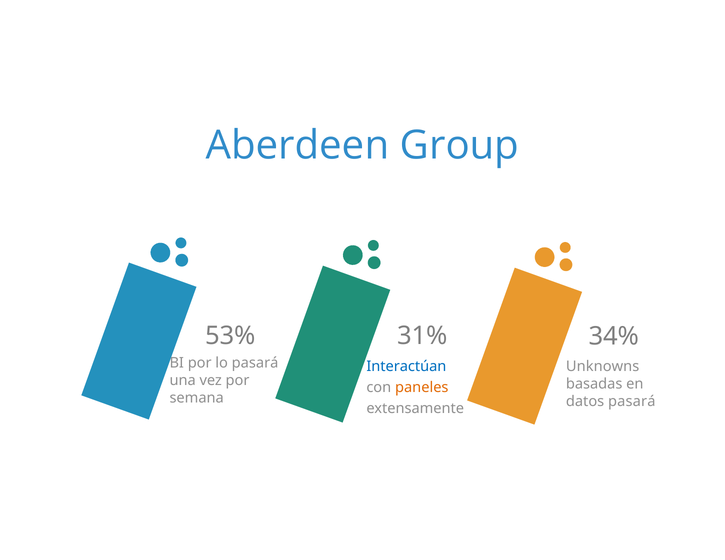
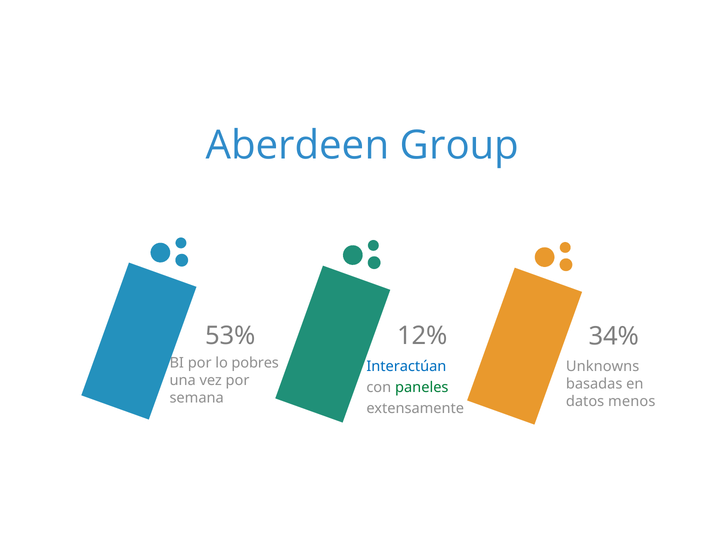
31%: 31% -> 12% (422, 336)
lo pasará: pasará -> pobres (255, 363)
paneles colour: orange -> green (422, 388)
datos pasará: pasará -> menos (632, 402)
